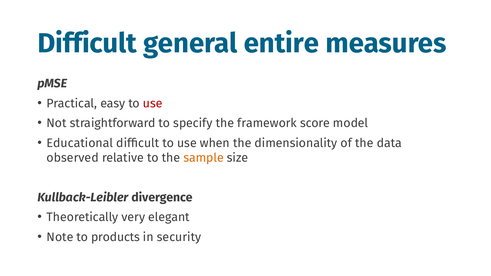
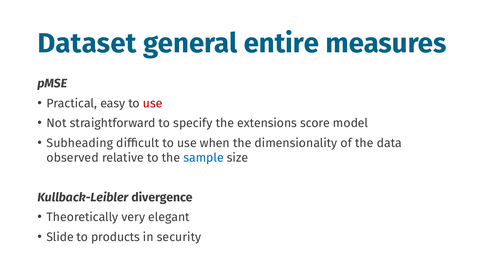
Difficult: Difficult -> Dataset (87, 43)
framework: framework -> extensions (267, 123)
Educational: Educational -> Subheading (80, 143)
sample colour: orange -> blue (204, 158)
Note: Note -> Slide (60, 237)
